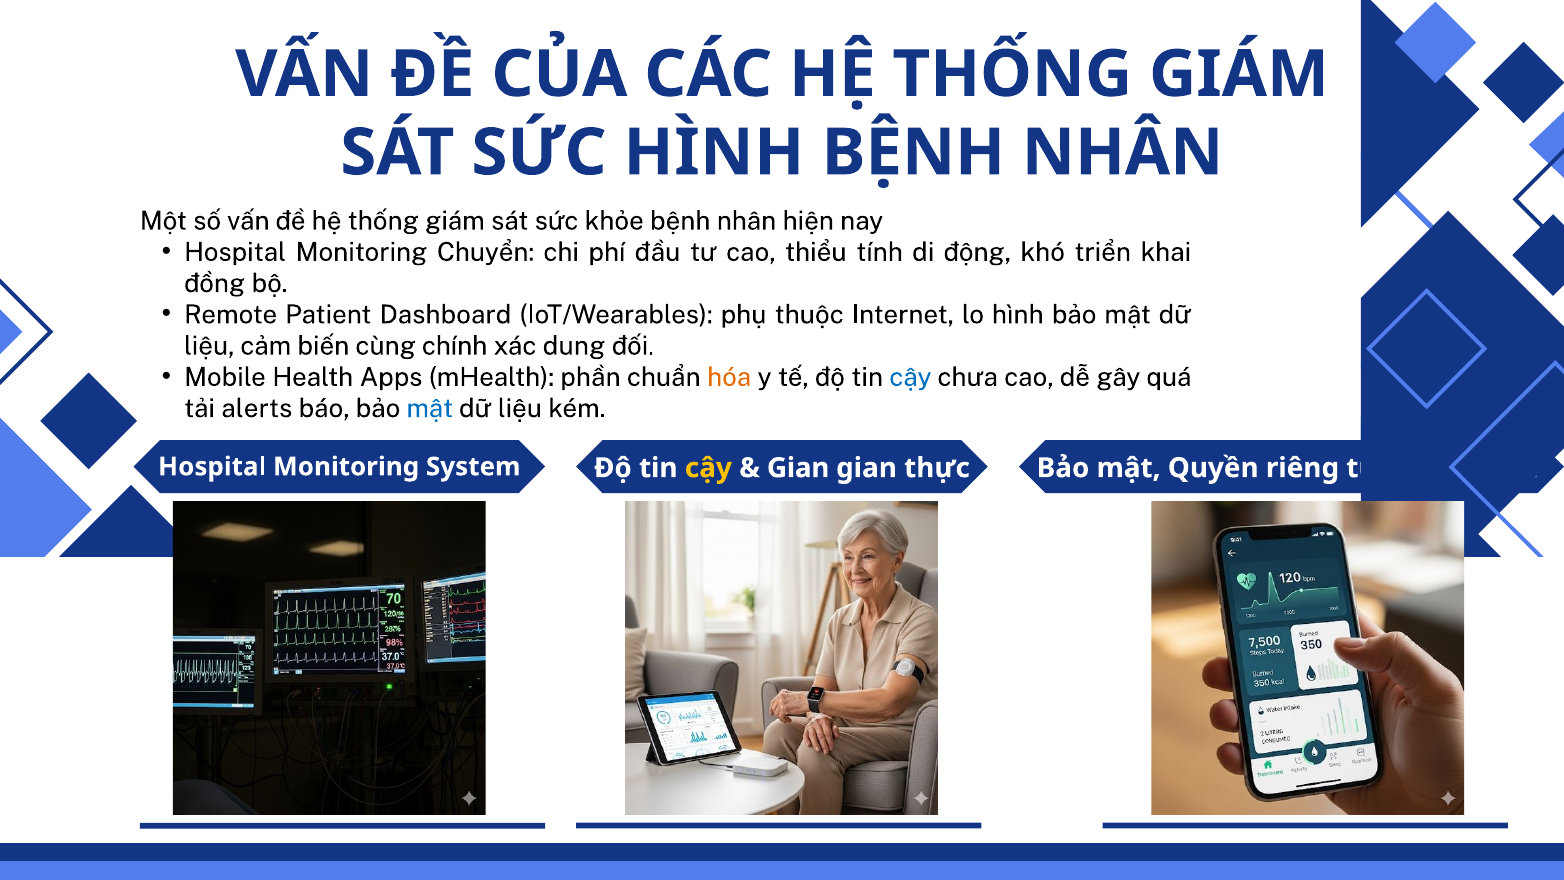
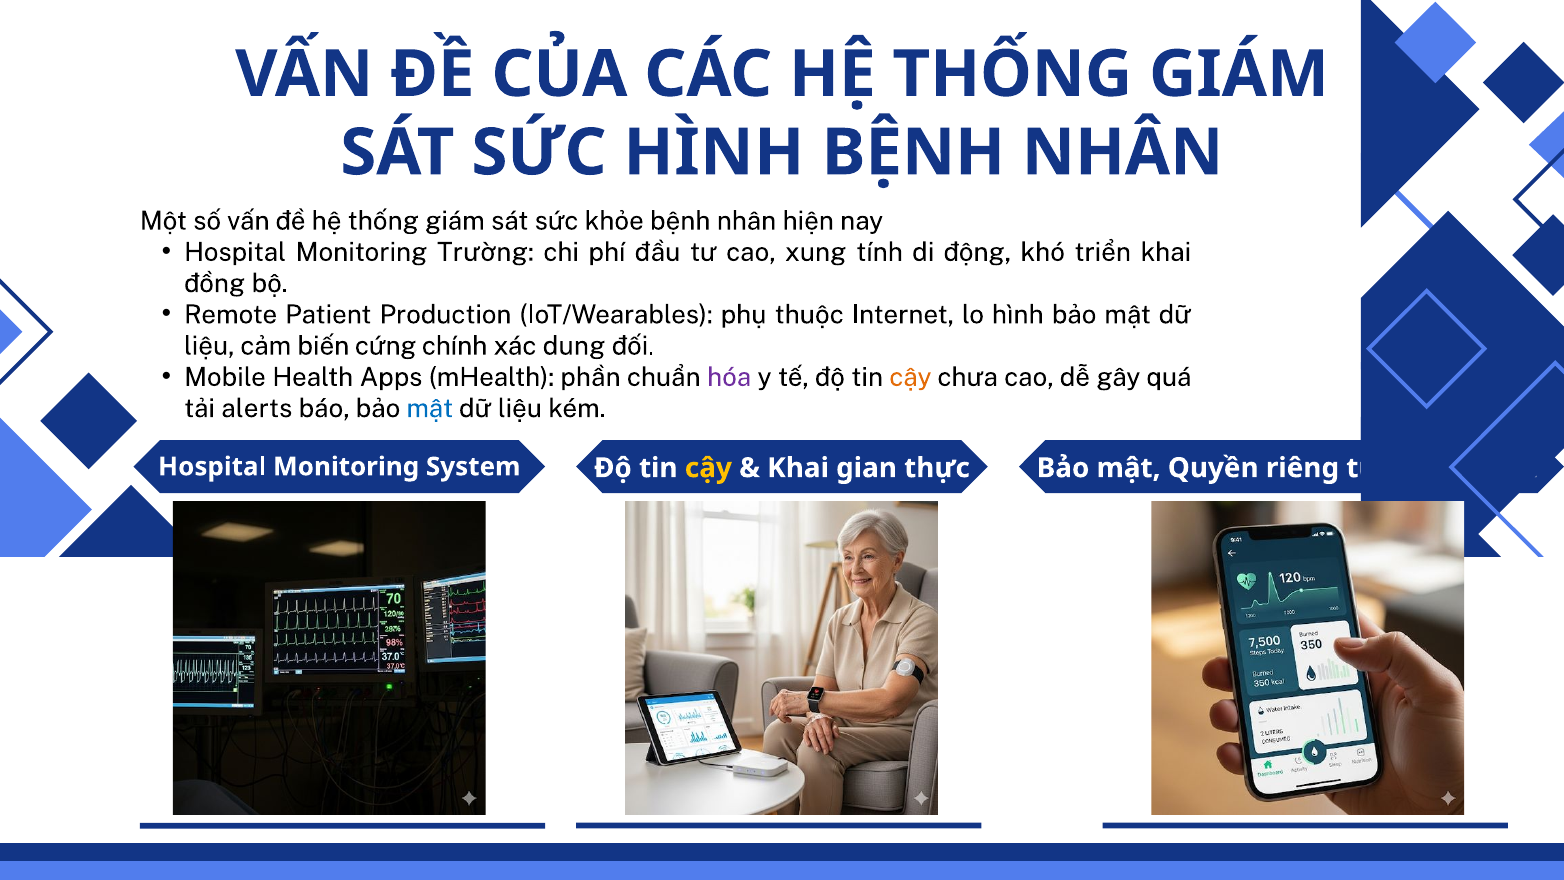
Chuyển: Chuyển -> Trường (485, 252)
thiểu: thiểu -> xung (816, 252)
Dashboard: Dashboard -> Production (446, 315)
cùng: cùng -> cứng (386, 346)
hóa colour: orange -> purple (729, 377)
cậy colour: blue -> orange (910, 377)
Gian: Gian -> Khai (798, 468)
